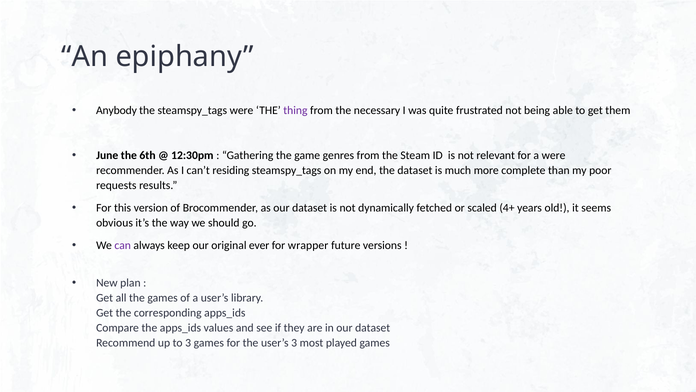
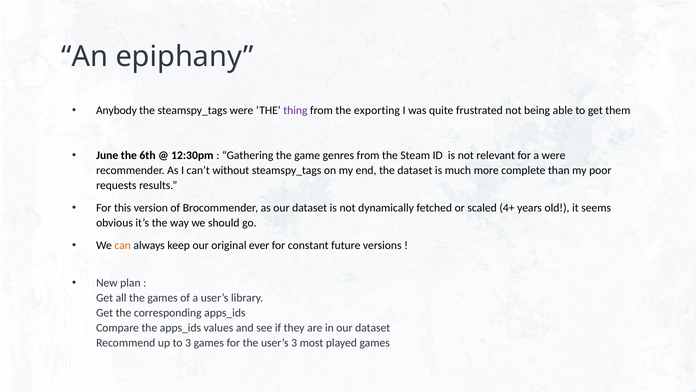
necessary: necessary -> exporting (377, 110)
residing: residing -> without (231, 170)
can colour: purple -> orange (123, 245)
wrapper: wrapper -> constant (308, 245)
